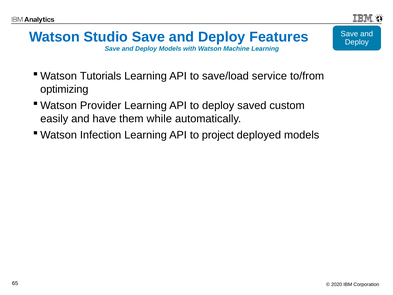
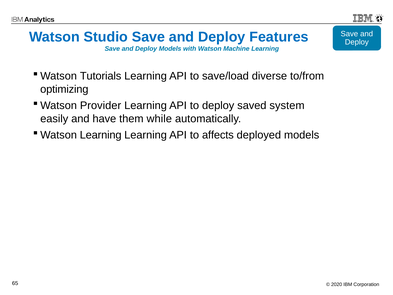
service: service -> diverse (269, 76)
custom: custom -> system (287, 106)
Infection: Infection -> Learning (101, 135)
project: project -> affects (218, 135)
